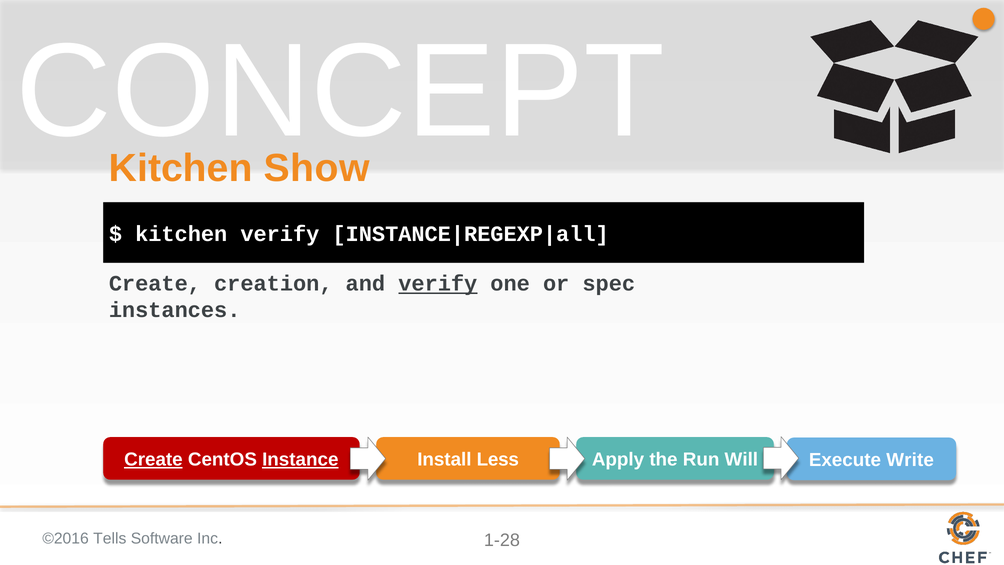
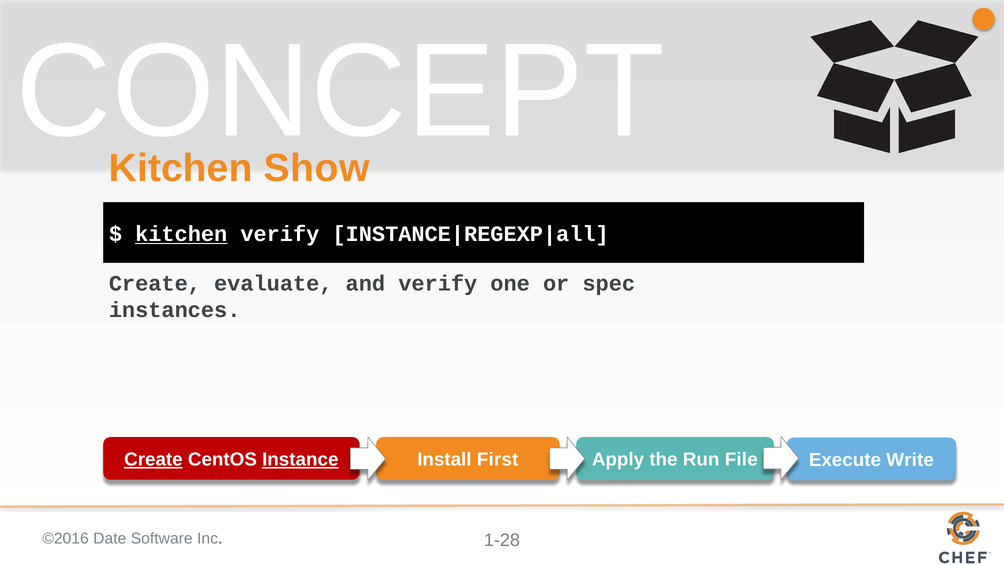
kitchen underline: none -> present (181, 234)
creation: creation -> evaluate (273, 284)
verify underline: present -> none (438, 284)
Less: Less -> First (498, 459)
Will: Will -> File (741, 459)
Tells: Tells -> Date (110, 538)
